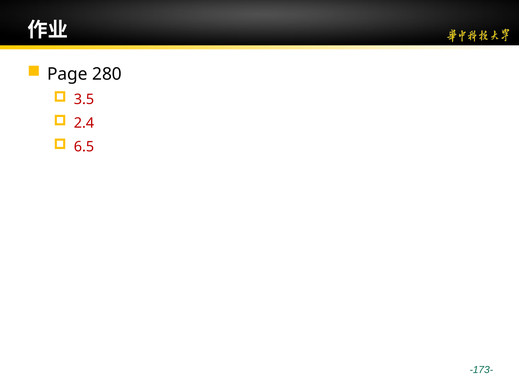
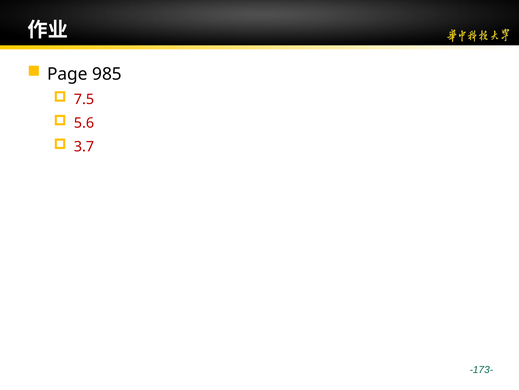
280: 280 -> 985 (107, 74)
3.5: 3.5 -> 7.5 (84, 99)
2.4: 2.4 -> 5.6 (84, 123)
6.5: 6.5 -> 3.7 (84, 146)
